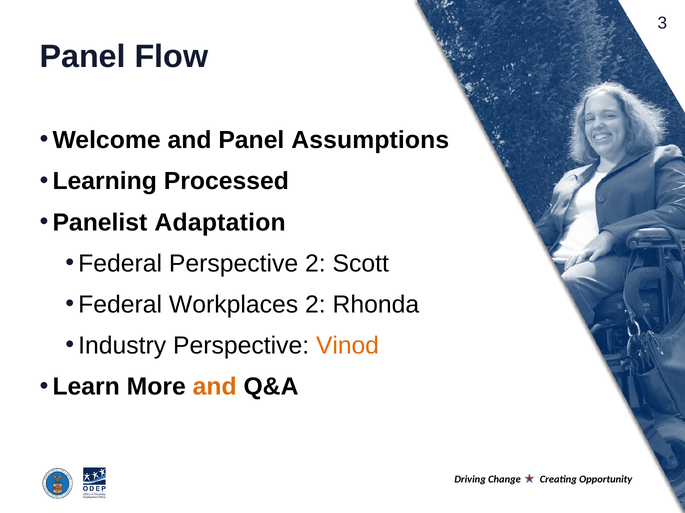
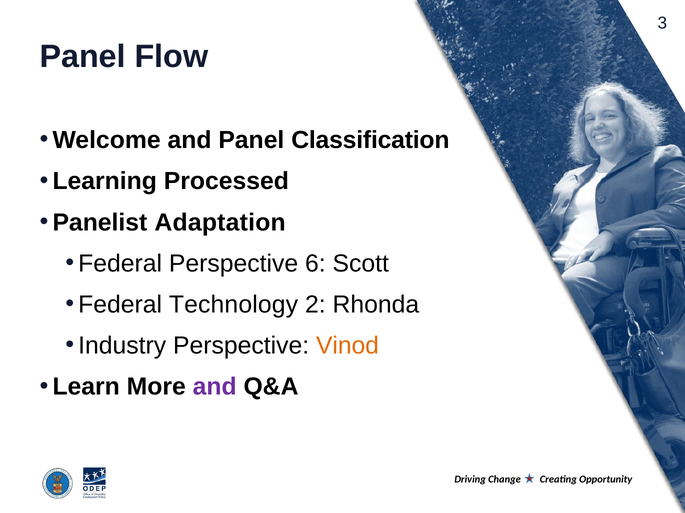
Assumptions: Assumptions -> Classification (370, 140)
Perspective 2: 2 -> 6 (315, 264)
Workplaces: Workplaces -> Technology (234, 305)
and colour: orange -> purple (215, 387)
